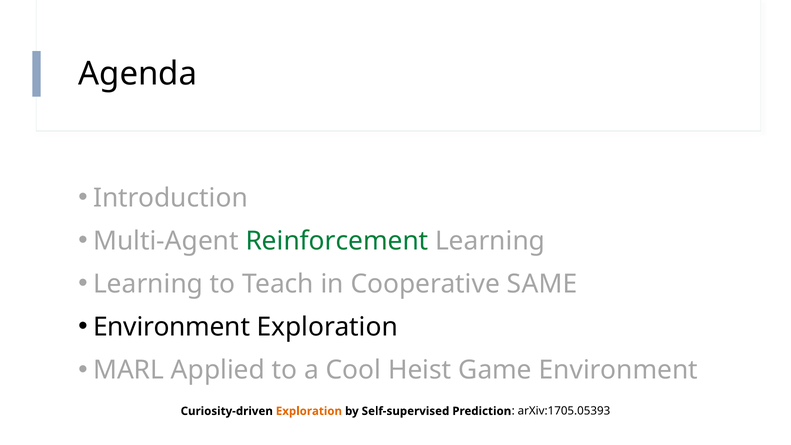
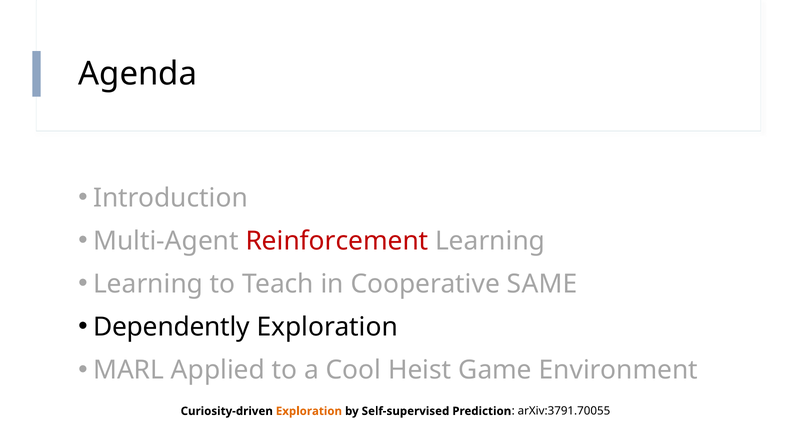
Reinforcement colour: green -> red (337, 241)
Environment: Environment -> Dependently (172, 327)
arXiv:1705.05393: arXiv:1705.05393 -> arXiv:3791.70055 (564, 411)
